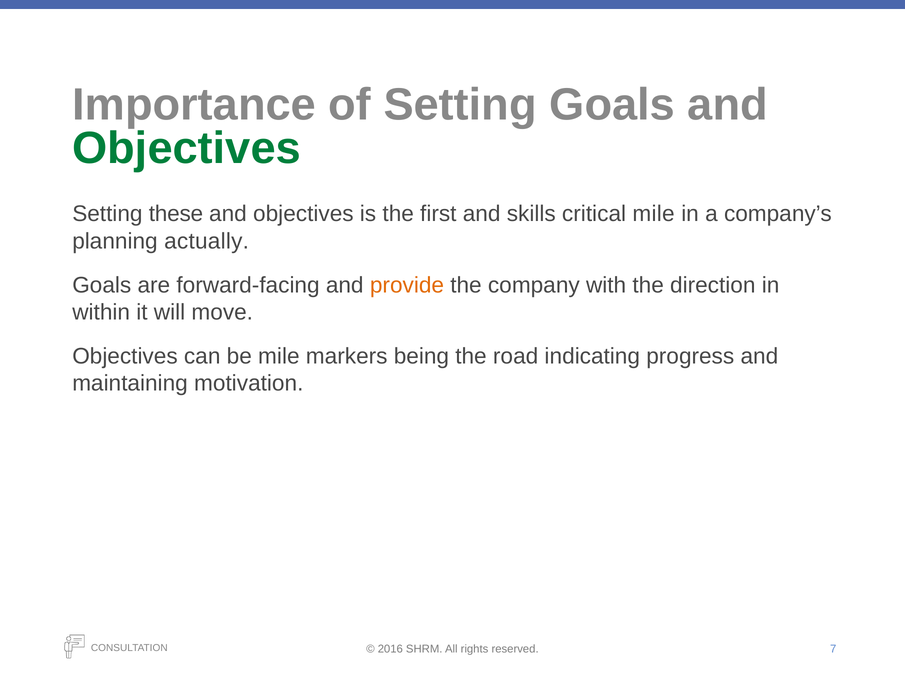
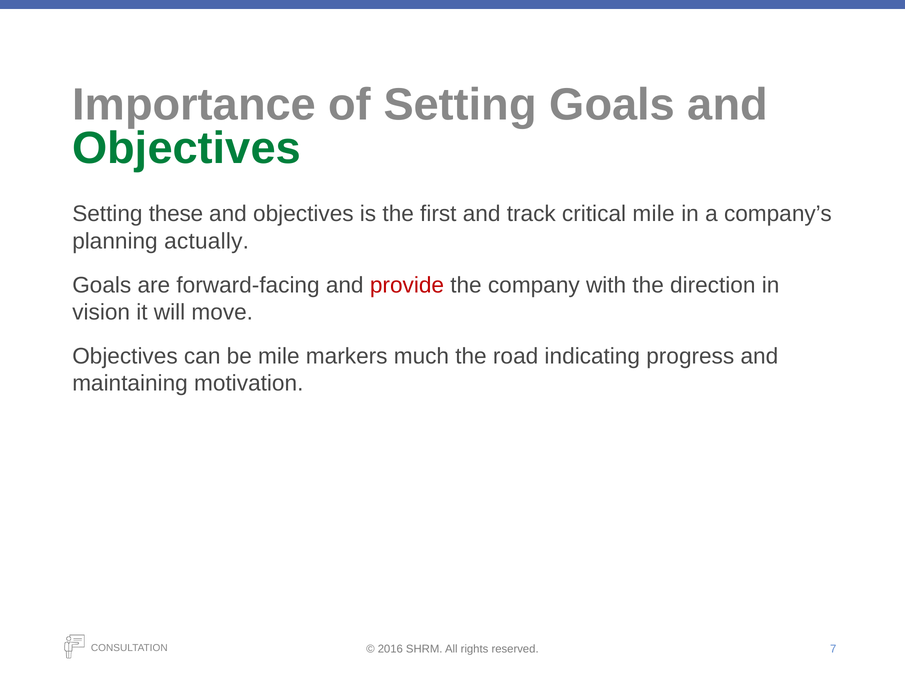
skills: skills -> track (531, 214)
provide colour: orange -> red (407, 285)
within: within -> vision (101, 313)
being: being -> much (421, 357)
